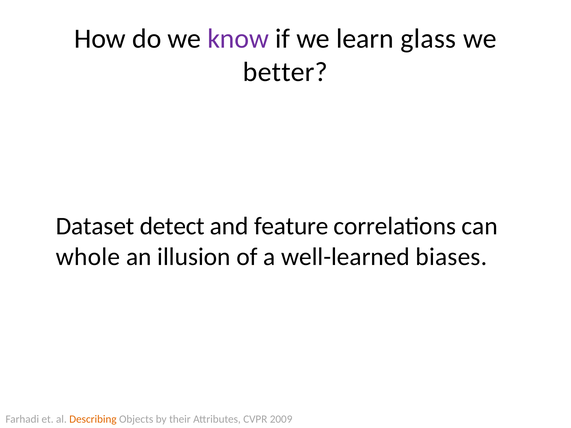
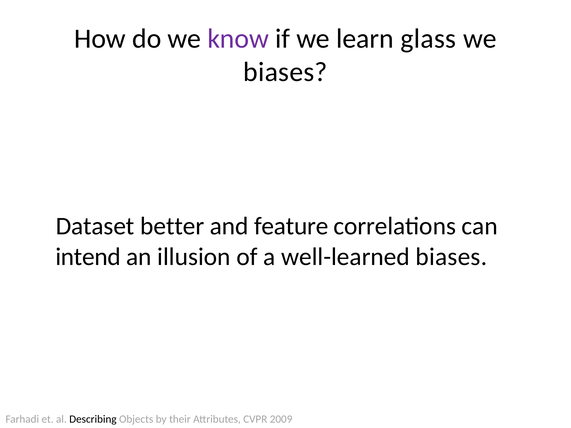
better: better -> biases (285, 72)
detect: detect -> better (172, 226)
whole: whole -> intend (88, 257)
Describing colour: orange -> black (93, 419)
